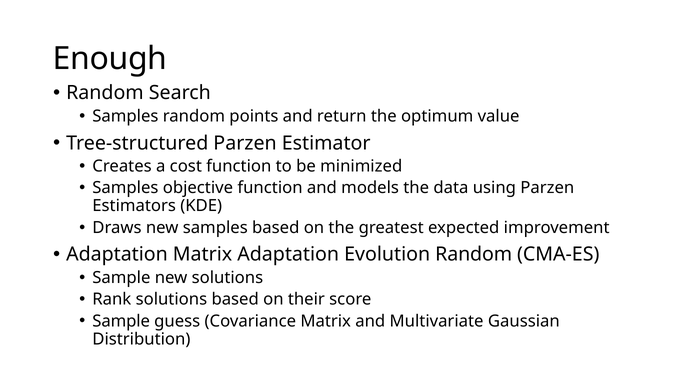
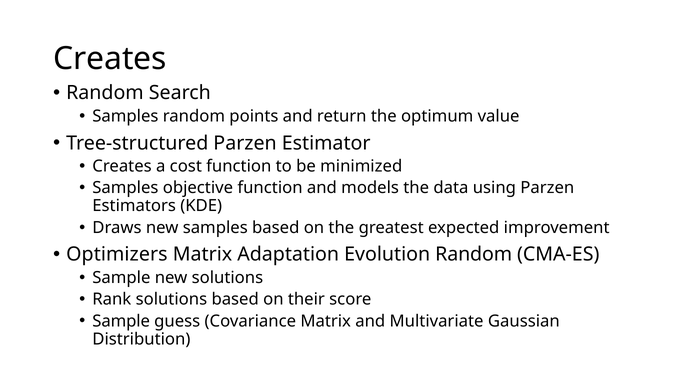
Enough: Enough -> Creates (110, 59)
Adaptation: Adaptation -> Optimizers (117, 255)
